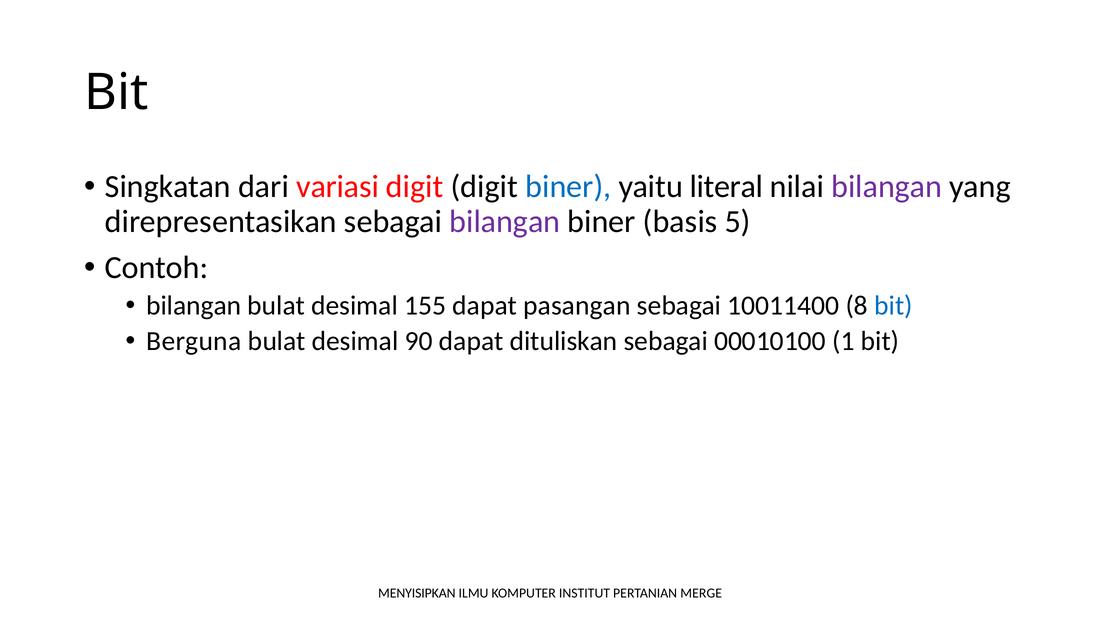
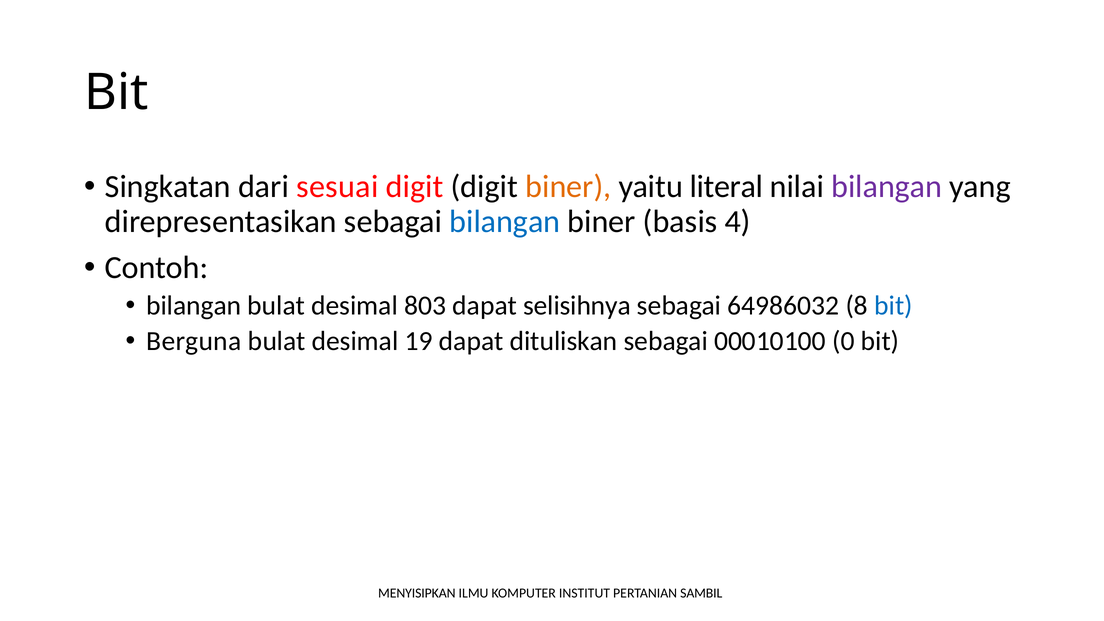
variasi: variasi -> sesuai (337, 187)
biner colour: blue -> orange (568, 187)
bilangan colour: purple -> blue (505, 221)
5: 5 -> 4 (738, 221)
155: 155 -> 803 (425, 306)
pasangan: pasangan -> selisihnya (577, 306)
10011400: 10011400 -> 64986032 (783, 306)
90: 90 -> 19 (419, 341)
1: 1 -> 0 (843, 341)
MERGE: MERGE -> SAMBIL (701, 593)
